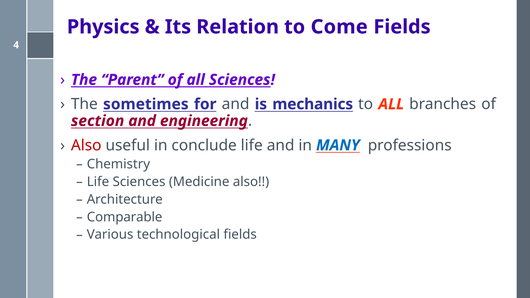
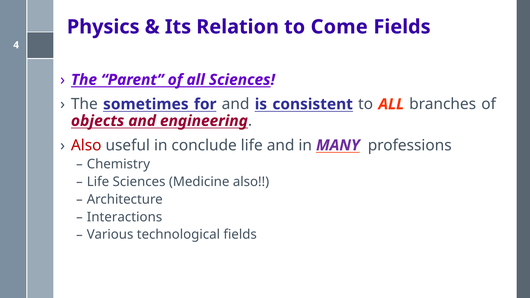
mechanics: mechanics -> consistent (313, 104)
section: section -> objects (98, 121)
MANY colour: blue -> purple (338, 145)
Comparable: Comparable -> Interactions (125, 217)
